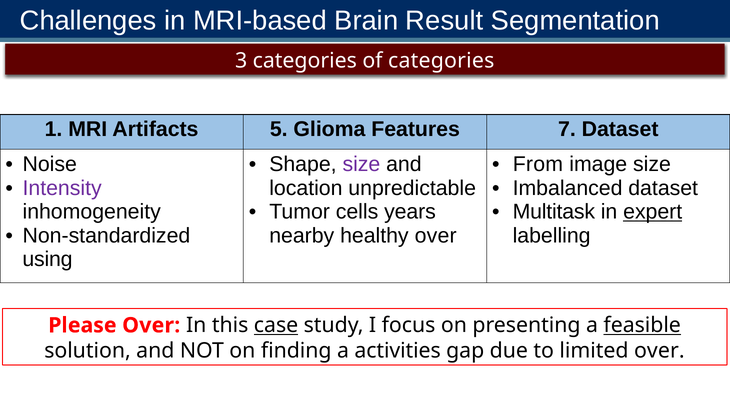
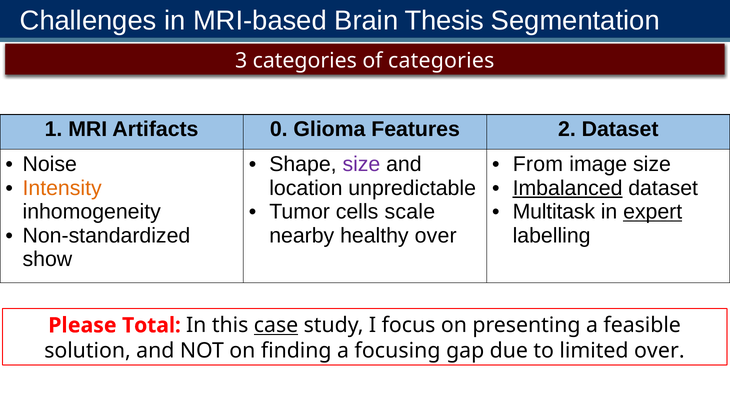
Result: Result -> Thesis (445, 21)
5: 5 -> 0 (279, 129)
7: 7 -> 2 (567, 129)
Intensity colour: purple -> orange (62, 188)
Imbalanced underline: none -> present (568, 188)
years: years -> scale (410, 212)
using: using -> show (47, 259)
Please Over: Over -> Total (151, 325)
feasible underline: present -> none (642, 325)
activities: activities -> focusing (398, 351)
